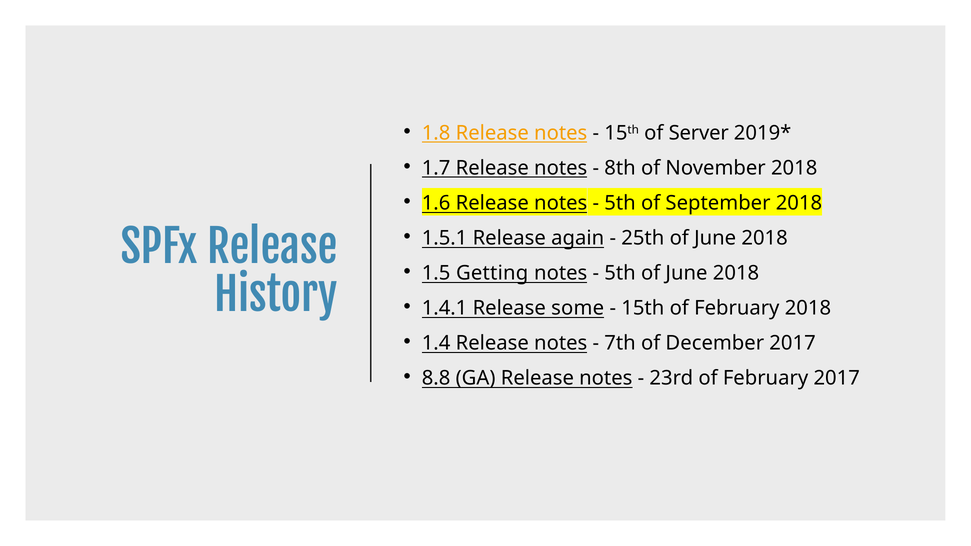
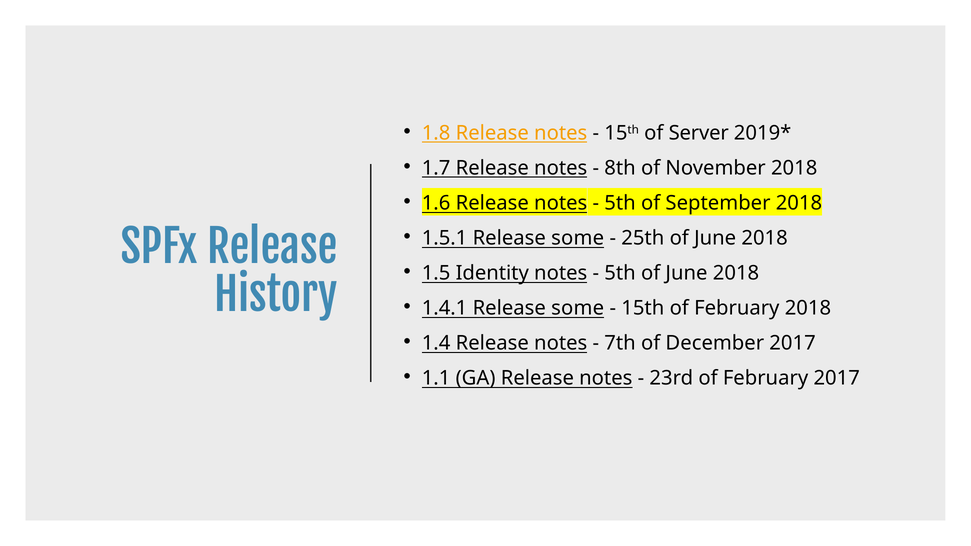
1.5.1 Release again: again -> some (578, 238)
Getting: Getting -> Identity (492, 273)
8.8: 8.8 -> 1.1 (436, 378)
